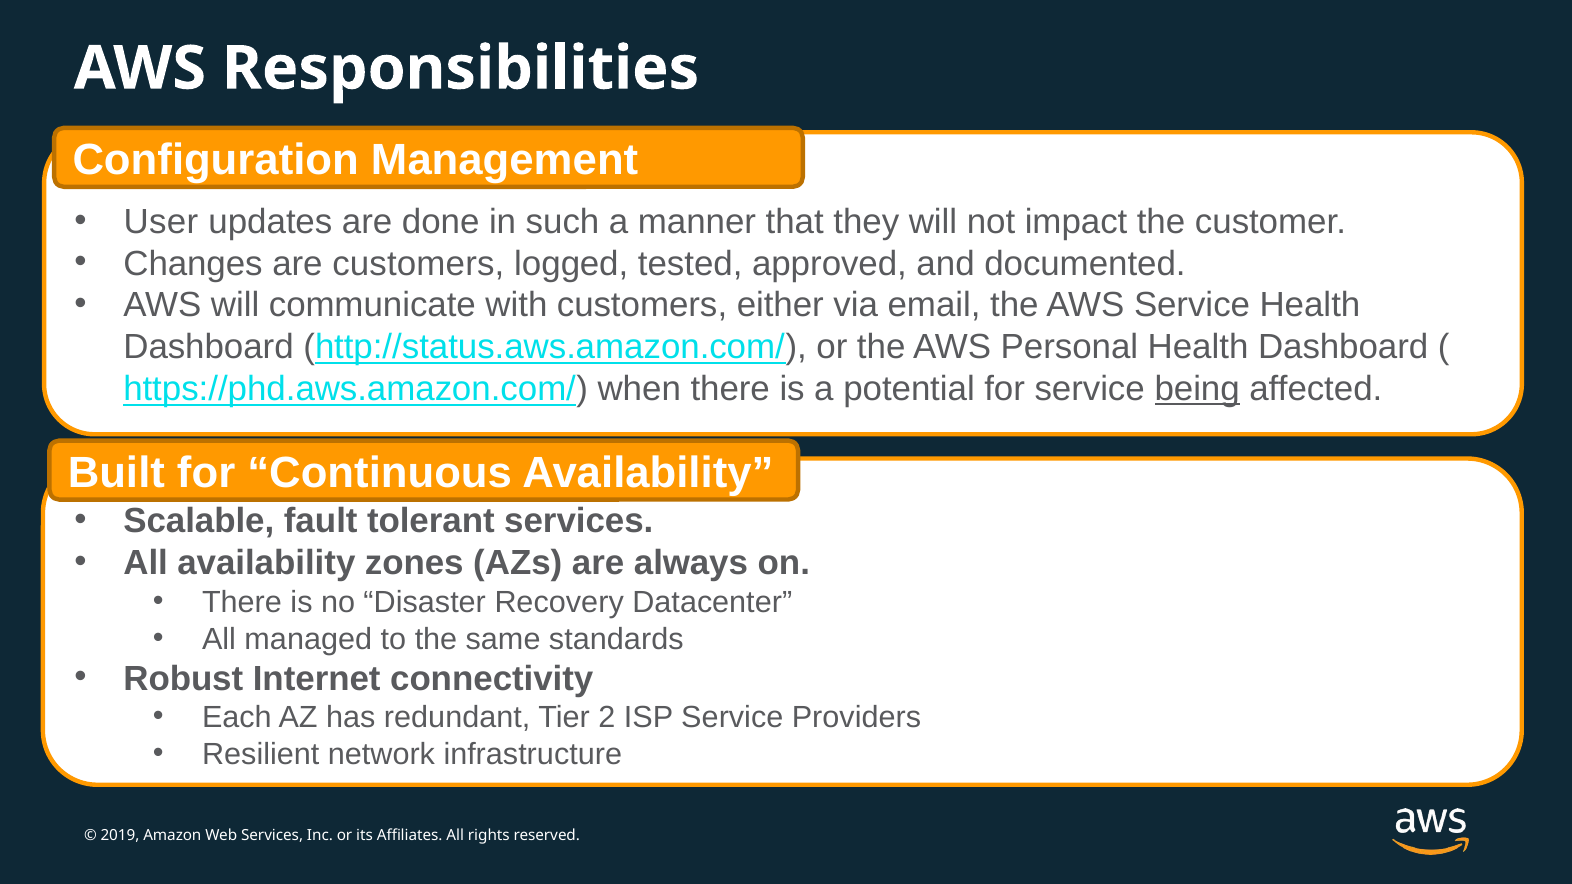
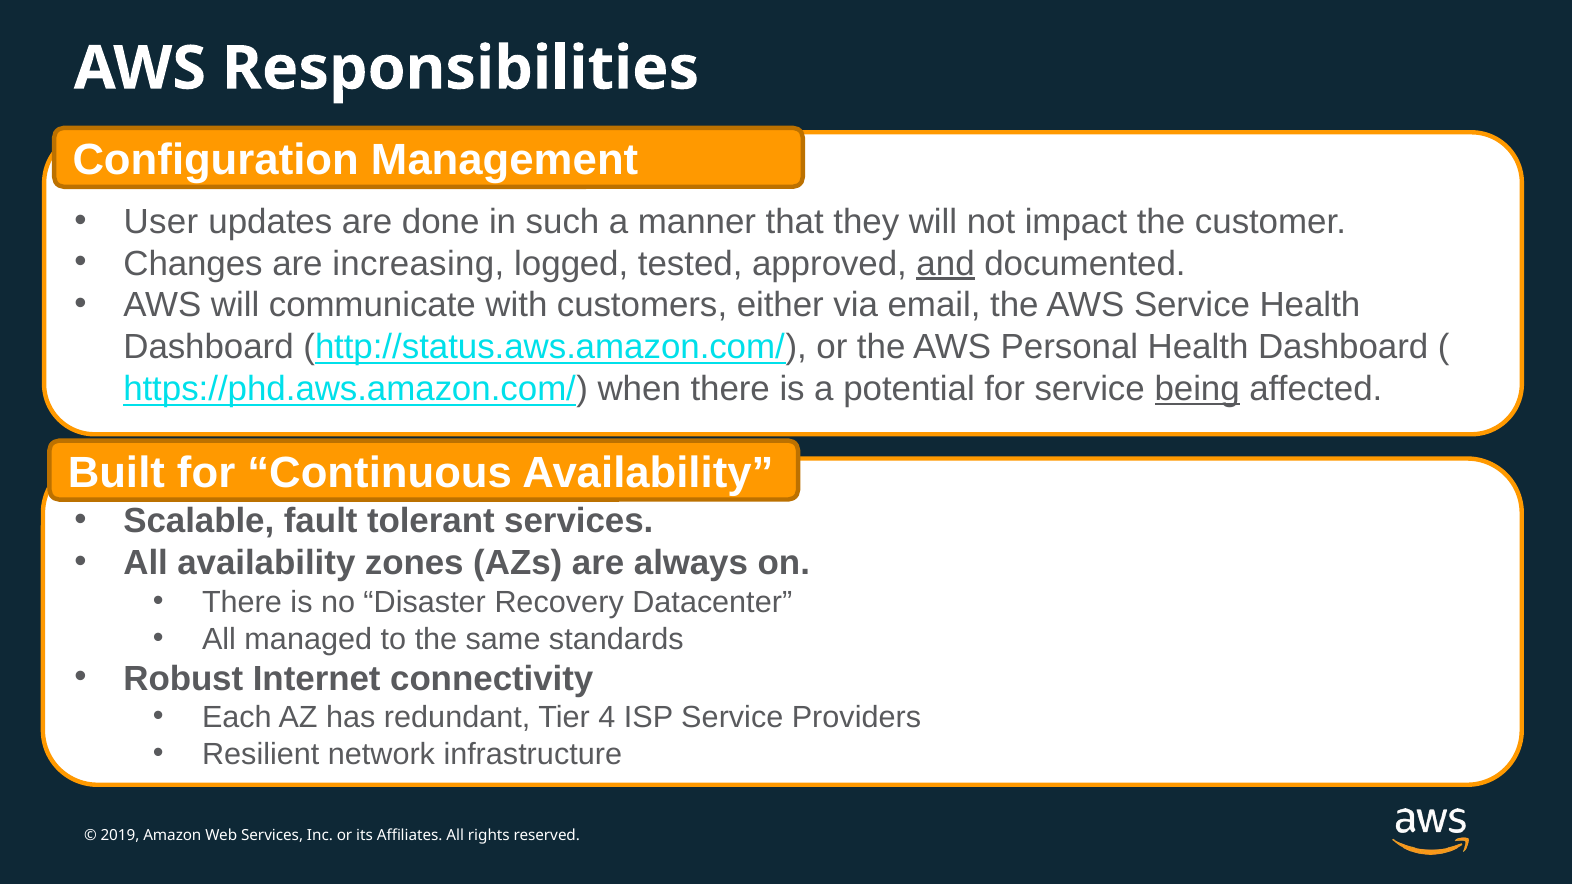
are customers: customers -> increasing (418, 264)
and underline: none -> present (946, 264)
2: 2 -> 4 (607, 718)
